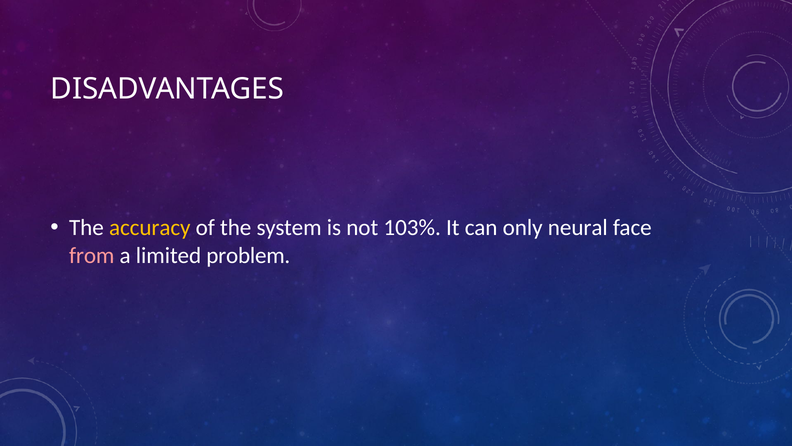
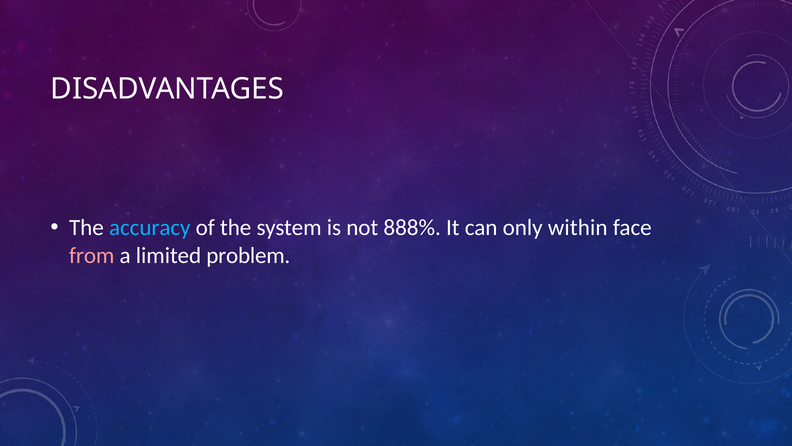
accuracy colour: yellow -> light blue (150, 227)
103%: 103% -> 888% (412, 227)
neural: neural -> within (578, 227)
